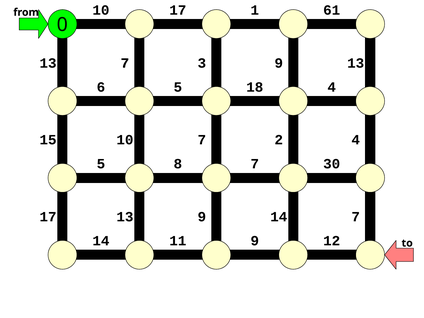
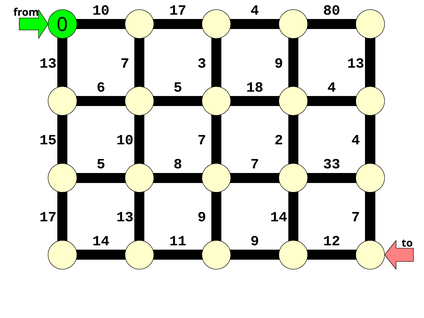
10 1: 1 -> 4 (255, 10)
61: 61 -> 80 (332, 10)
30: 30 -> 33 (332, 164)
